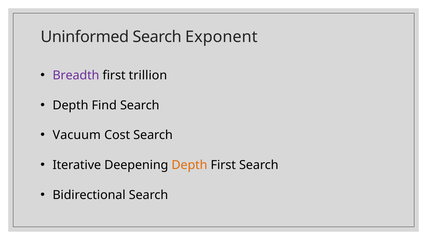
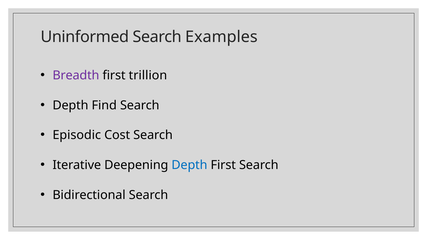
Exponent: Exponent -> Examples (221, 37)
Vacuum: Vacuum -> Episodic (77, 135)
Depth colour: orange -> blue (189, 165)
